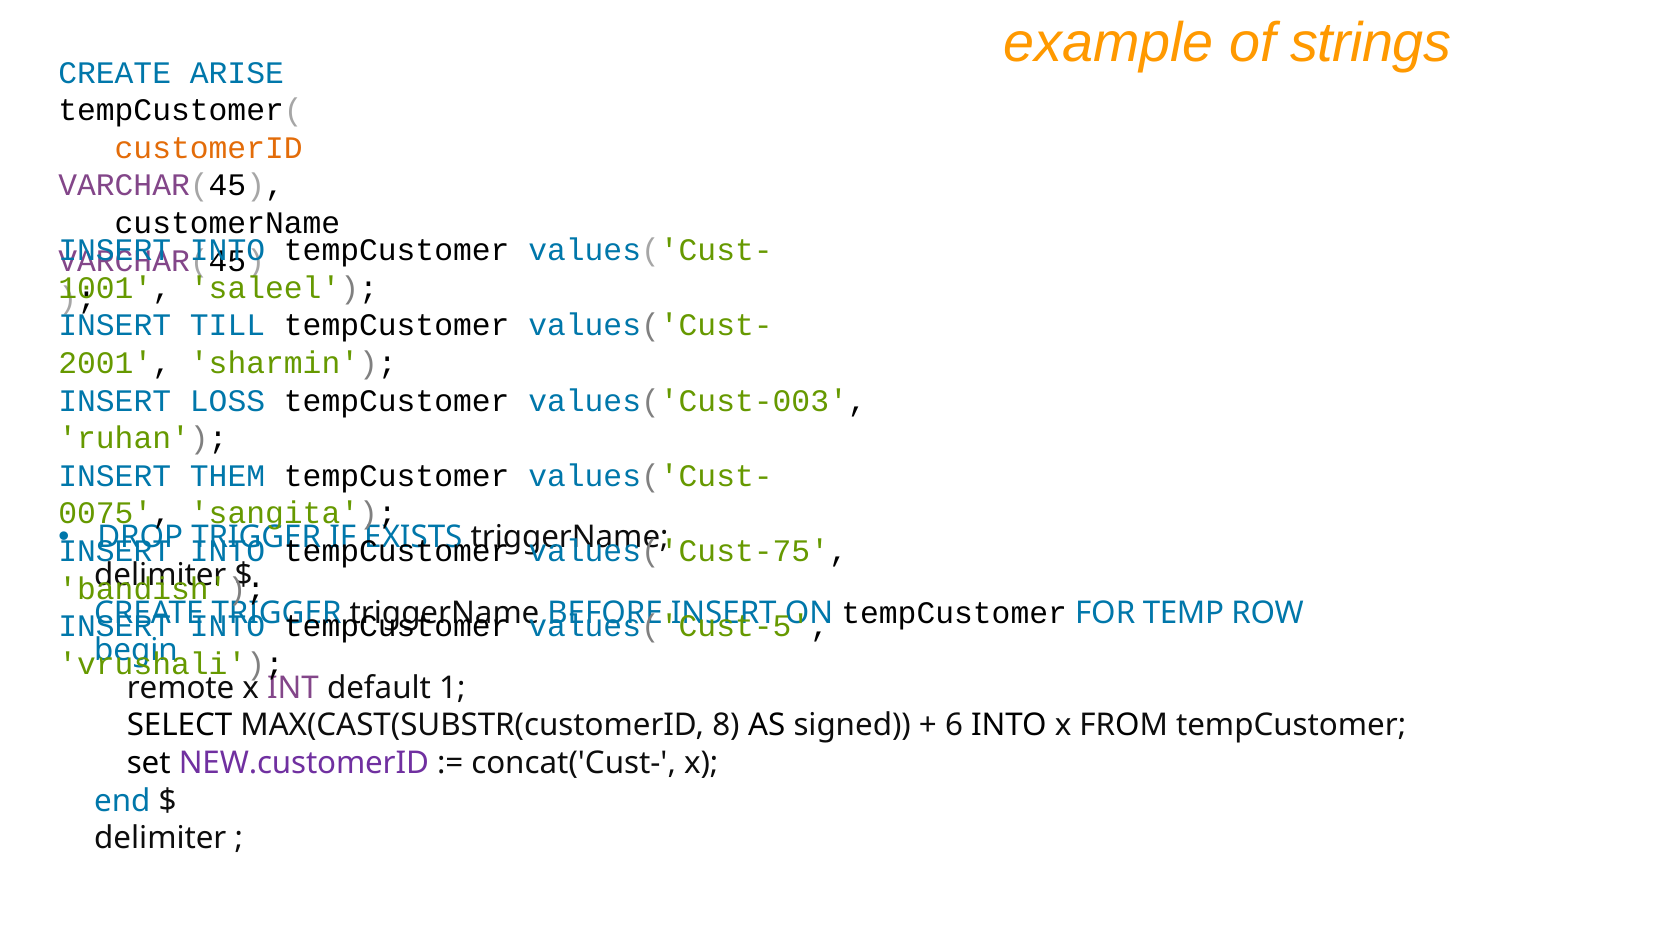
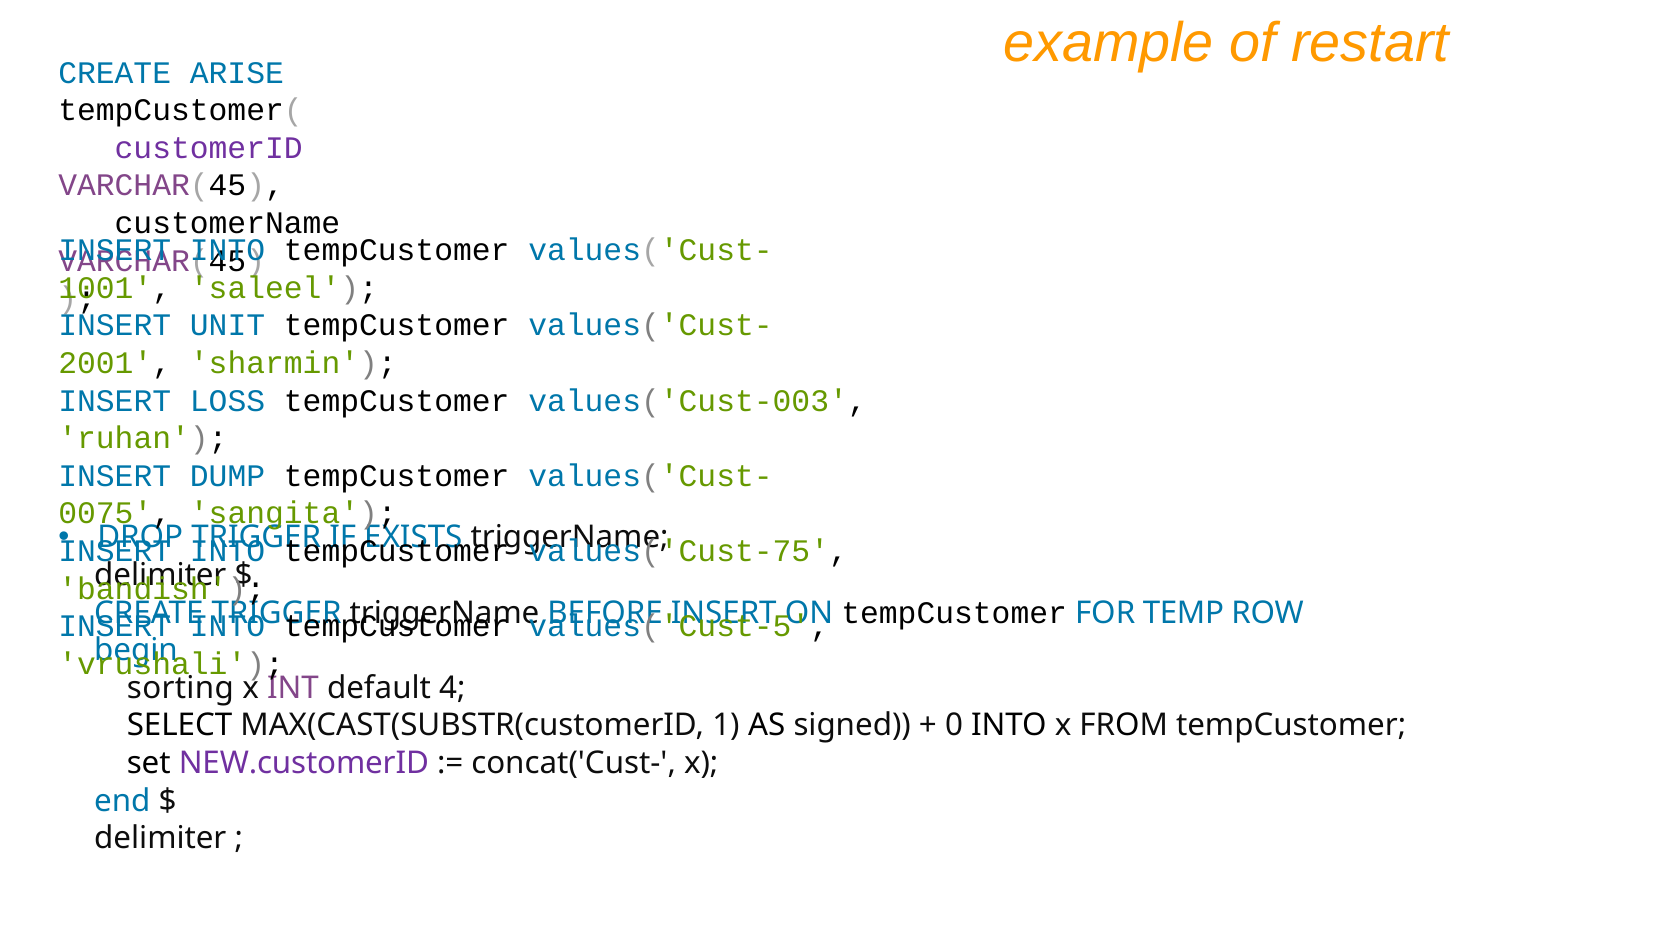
strings: strings -> restart (1370, 43)
customerID colour: orange -> purple (209, 148)
TILL: TILL -> UNIT (228, 326)
THEM: THEM -> DUMP (228, 476)
remote: remote -> sorting (180, 688)
1: 1 -> 4 (452, 688)
8: 8 -> 1 (726, 725)
6: 6 -> 0 (954, 725)
